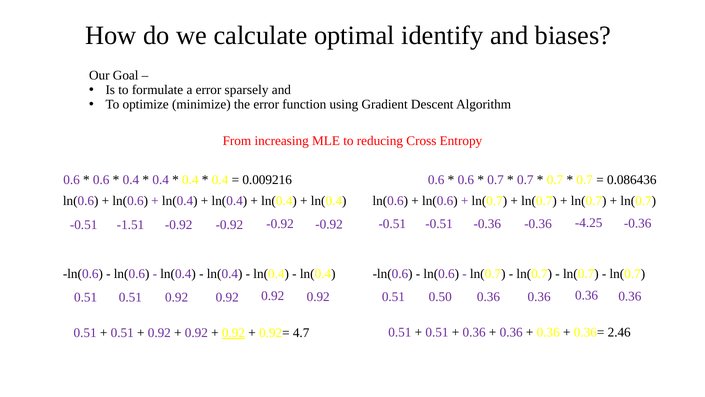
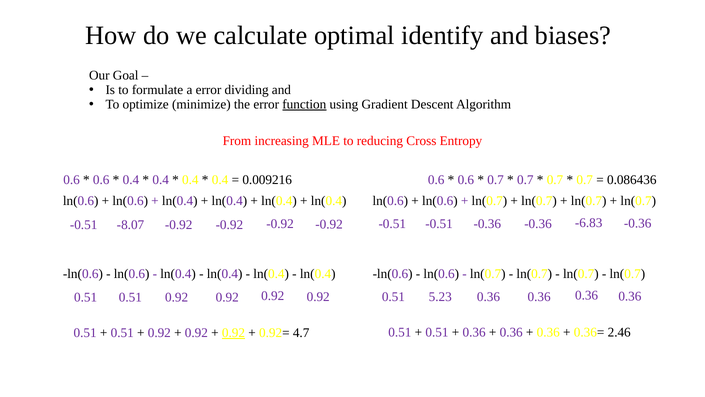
sparsely: sparsely -> dividing (247, 90)
function underline: none -> present (304, 104)
-1.51: -1.51 -> -8.07 (130, 225)
-4.25: -4.25 -> -6.83 (589, 223)
0.50: 0.50 -> 5.23 (440, 296)
